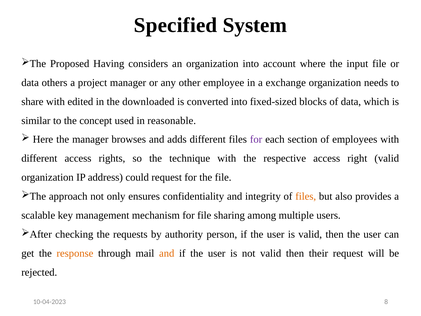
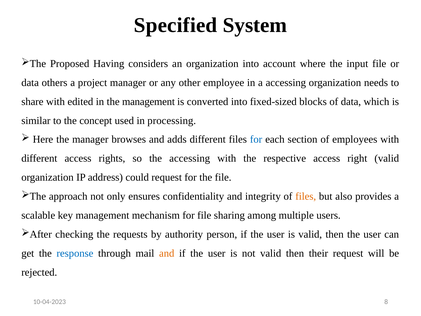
a exchange: exchange -> accessing (286, 83)
the downloaded: downloaded -> management (148, 102)
reasonable: reasonable -> processing (172, 120)
for colour: purple -> blue (256, 139)
the technique: technique -> accessing (190, 158)
response colour: orange -> blue (75, 253)
